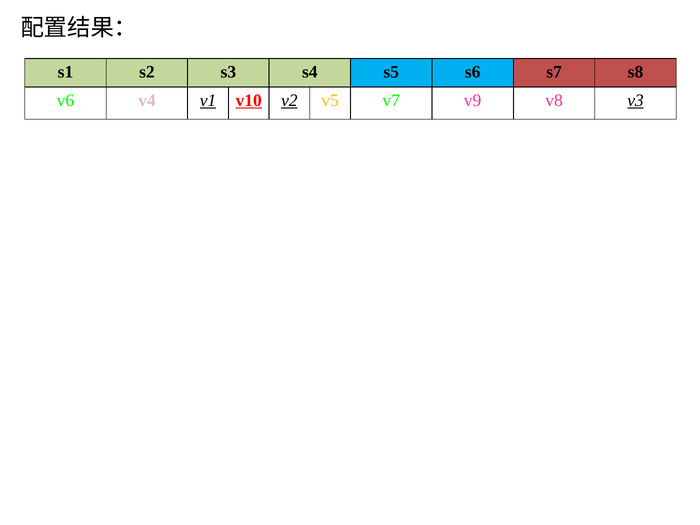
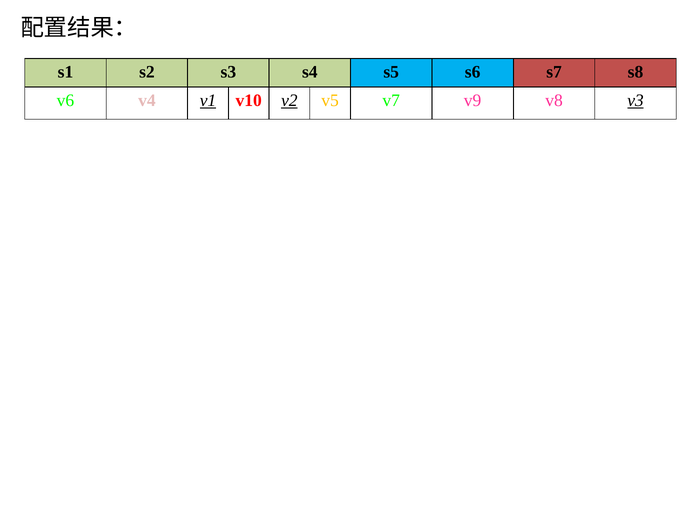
v10 underline: present -> none (249, 100)
